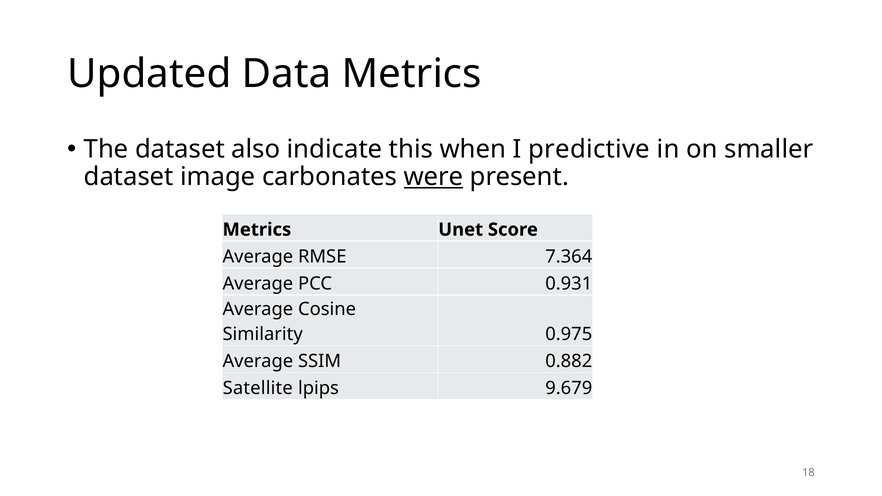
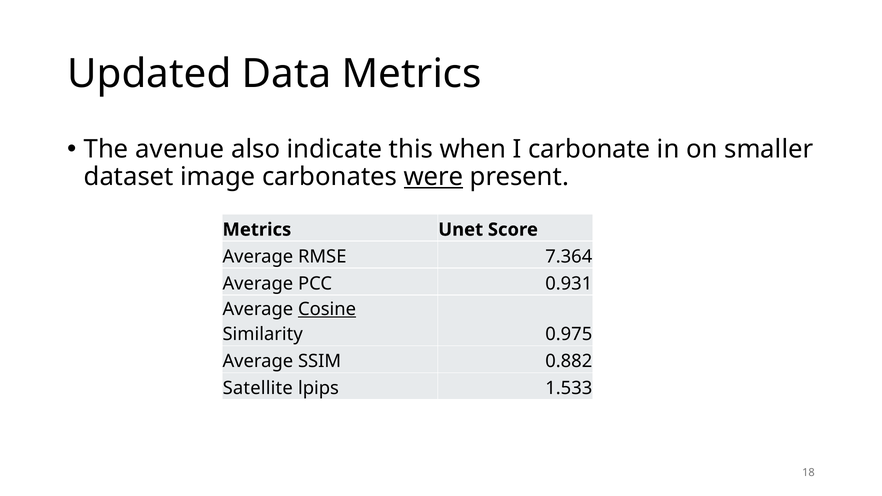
The dataset: dataset -> avenue (180, 149)
predictive: predictive -> carbonate (589, 149)
Cosine underline: none -> present (327, 309)
9.679: 9.679 -> 1.533 (569, 388)
